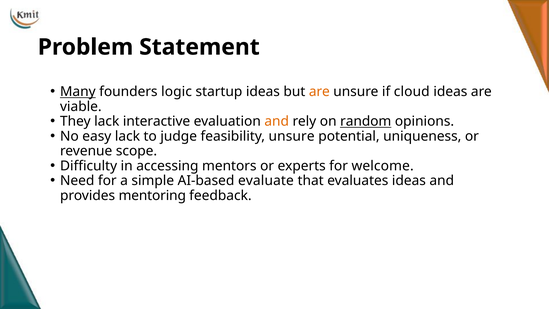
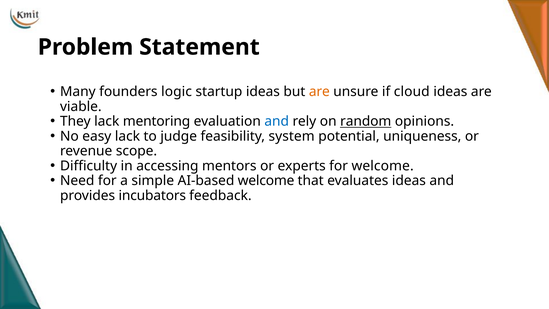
Many underline: present -> none (78, 92)
interactive: interactive -> mentoring (157, 121)
and colour: orange -> blue (277, 121)
feasibility unsure: unsure -> system (292, 136)
AI-based evaluate: evaluate -> welcome (266, 181)
mentoring: mentoring -> incubators (152, 195)
